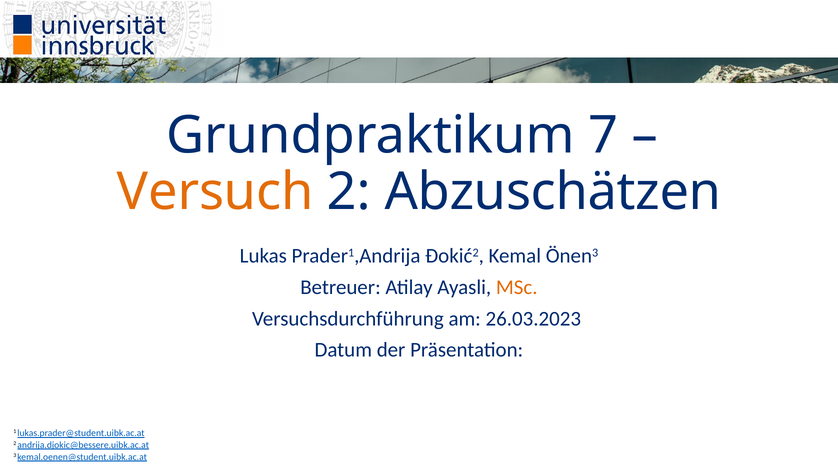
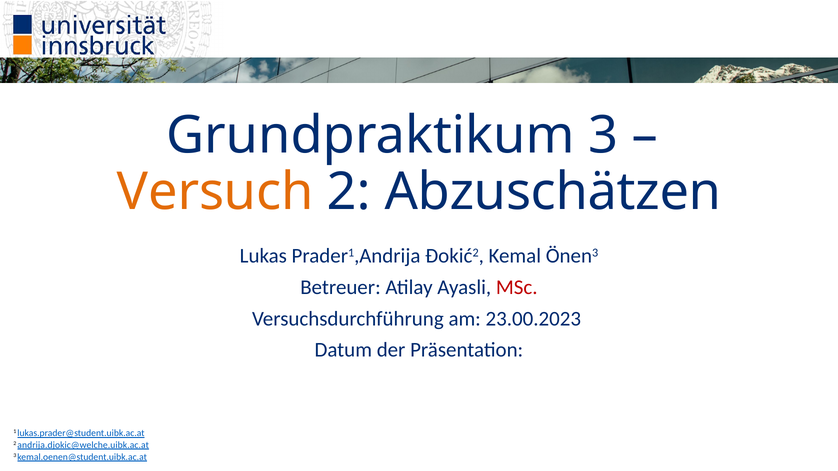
Grundpraktikum 7: 7 -> 3 (603, 135)
MSc colour: orange -> red (517, 288)
26.03.2023: 26.03.2023 -> 23.00.2023 (533, 319)
andrija.djokic@bessere.uibk.ac.at: andrija.djokic@bessere.uibk.ac.at -> andrija.djokic@welche.uibk.ac.at (83, 445)
